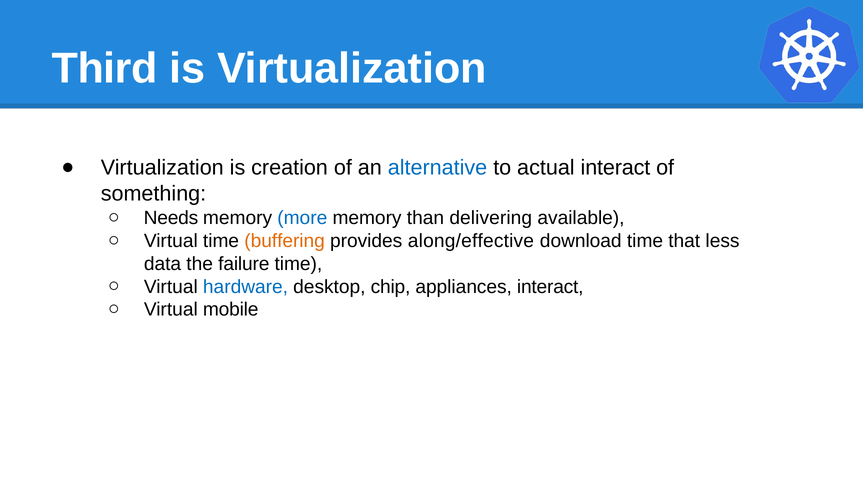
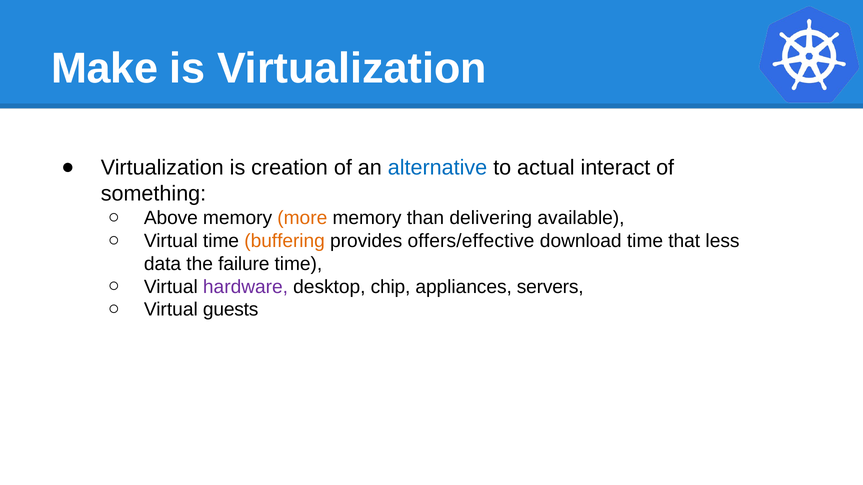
Third: Third -> Make (105, 69)
Needs: Needs -> Above (171, 218)
more colour: blue -> orange (302, 218)
along/effective: along/effective -> offers/effective (471, 241)
hardware colour: blue -> purple (246, 287)
appliances interact: interact -> servers (550, 287)
mobile: mobile -> guests (231, 310)
